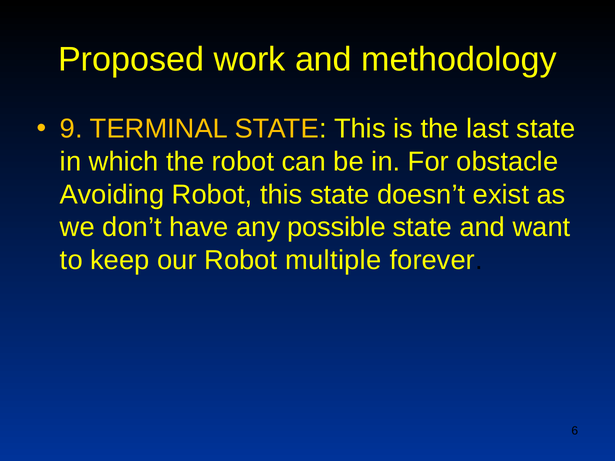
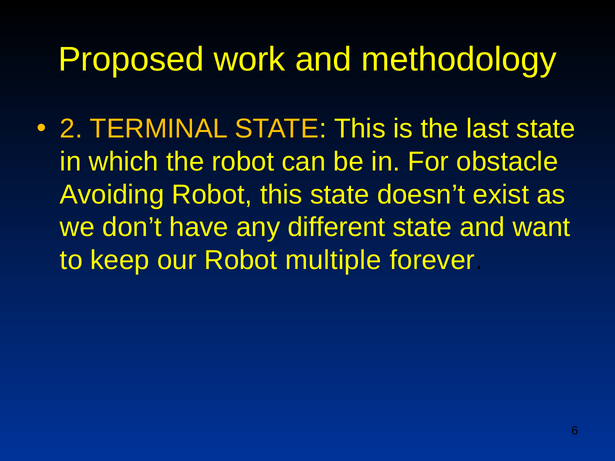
9: 9 -> 2 (71, 129)
possible: possible -> different (337, 227)
